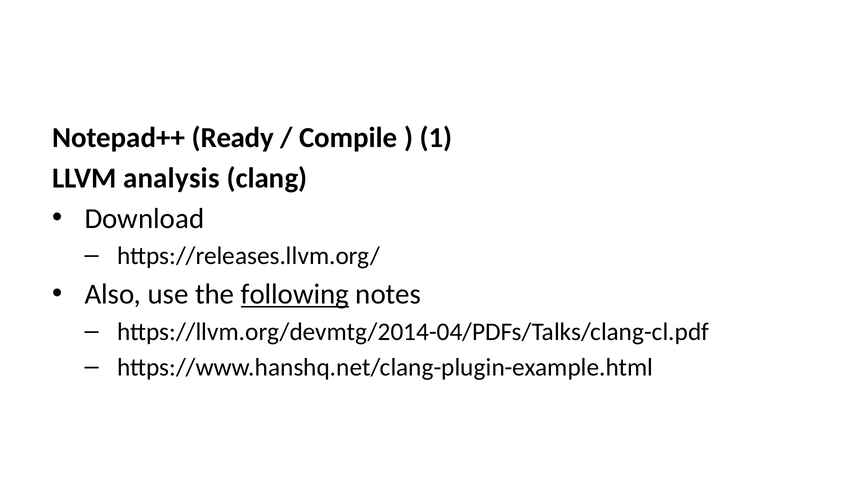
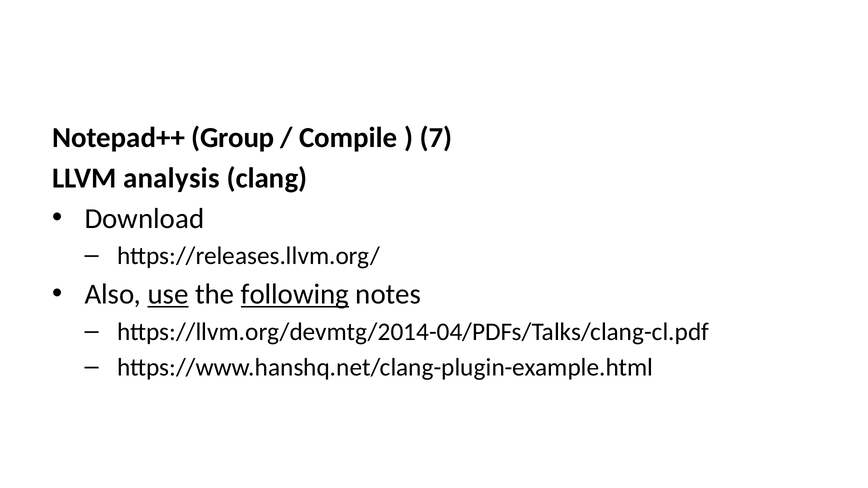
Ready: Ready -> Group (233, 138)
1: 1 -> 7 (436, 138)
use underline: none -> present (168, 295)
